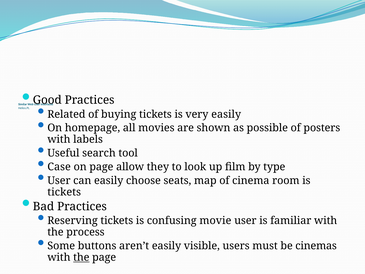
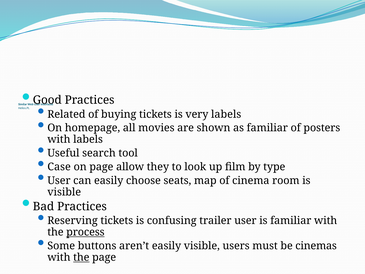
very easily: easily -> labels (226, 114)
as possible: possible -> familiar (267, 128)
tickets: tickets -> visible (64, 192)
movie: movie -> trailer (215, 220)
process underline: none -> present (85, 232)
